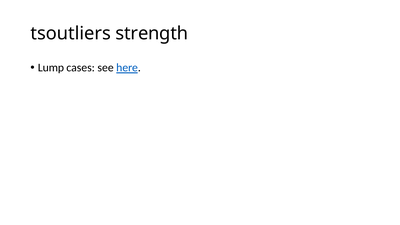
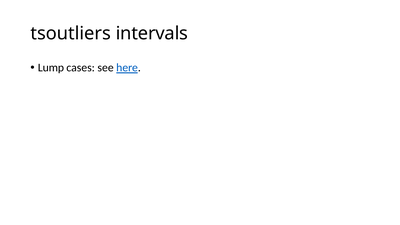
strength: strength -> intervals (152, 34)
